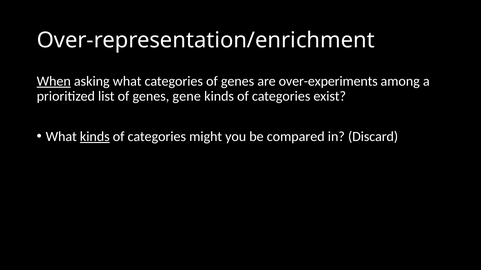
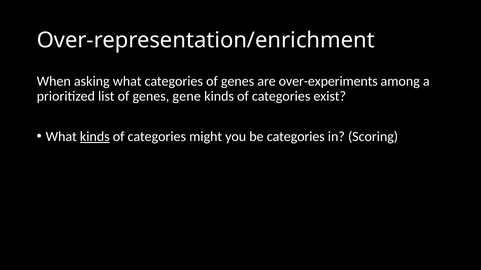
When underline: present -> none (54, 81)
be compared: compared -> categories (296, 137)
Discard: Discard -> Scoring (373, 137)
